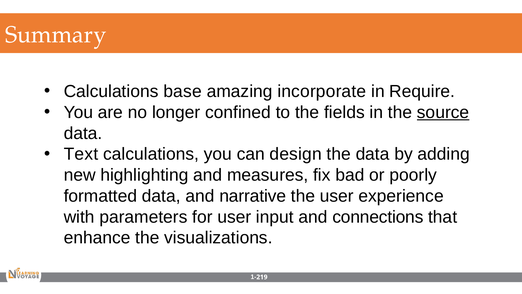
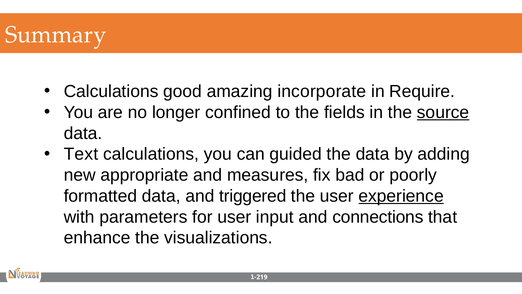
base: base -> good (183, 91)
design: design -> guided (296, 154)
highlighting: highlighting -> appropriate (144, 175)
narrative: narrative -> triggered (253, 196)
experience underline: none -> present (401, 196)
